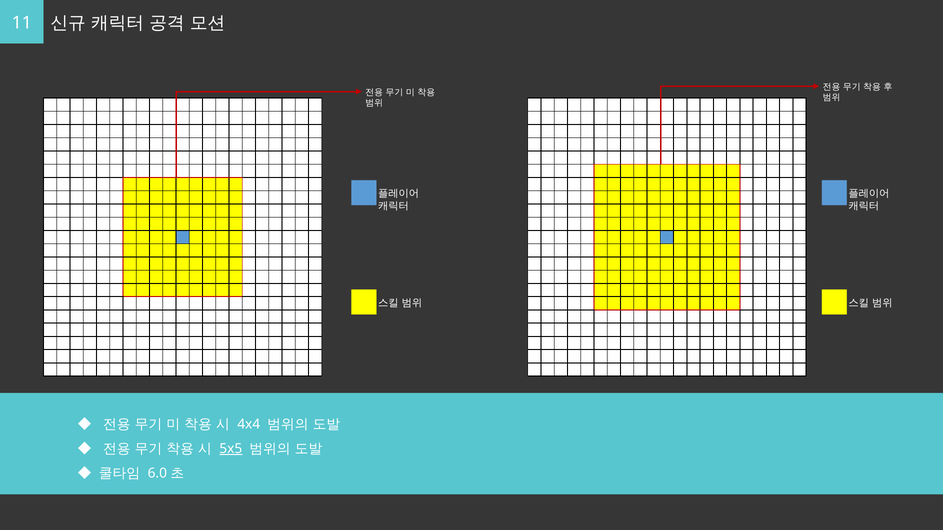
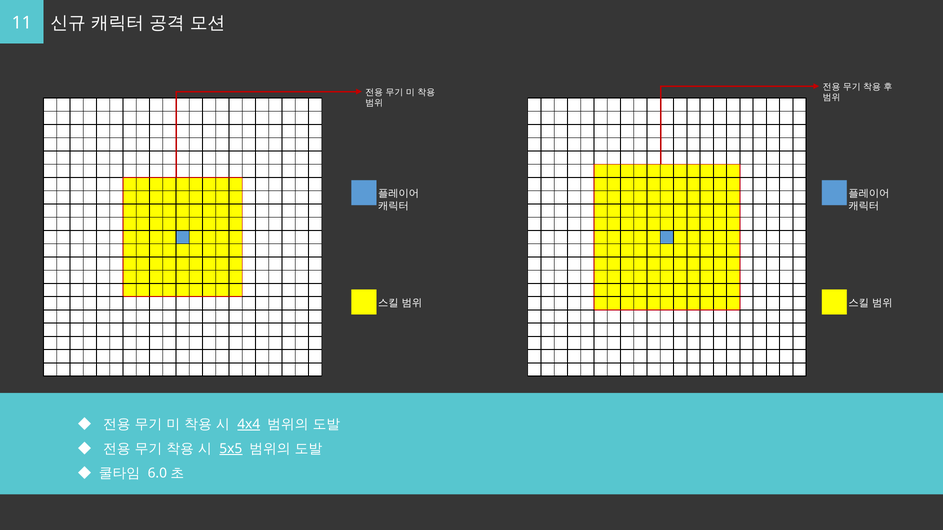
4x4 underline: none -> present (249, 424)
